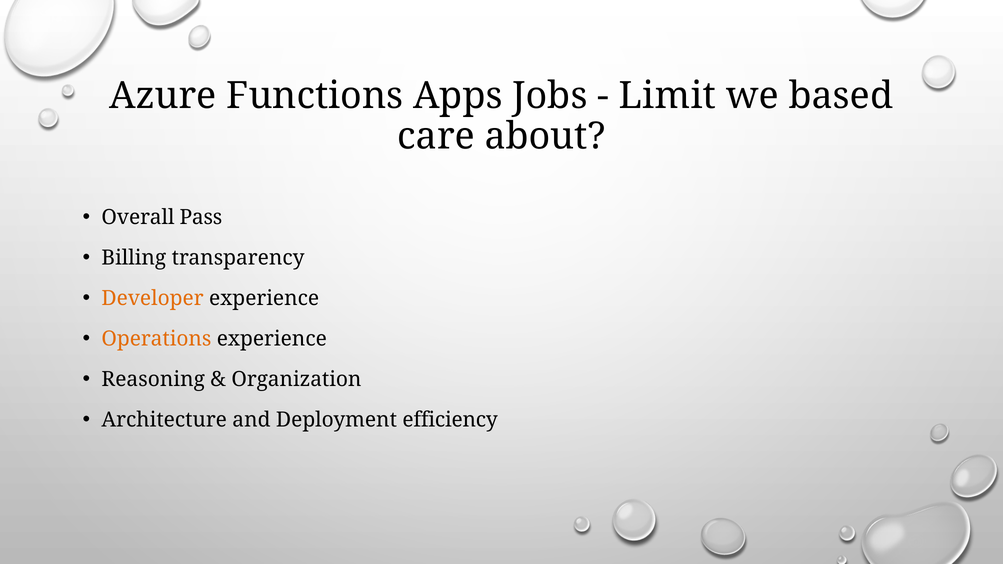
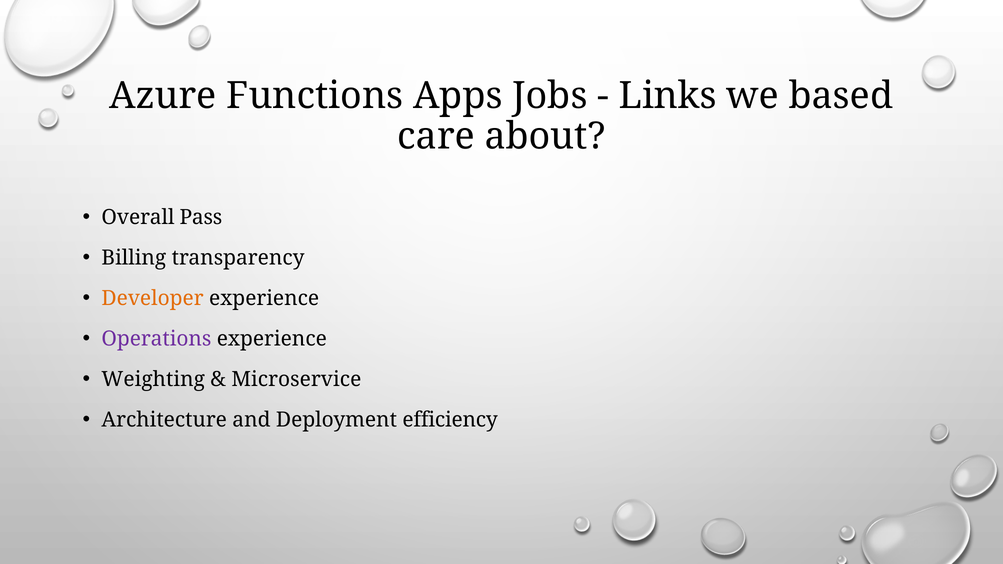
Limit: Limit -> Links (668, 96)
Operations colour: orange -> purple (156, 339)
Reasoning: Reasoning -> Weighting (153, 380)
Organization: Organization -> Microservice (296, 380)
